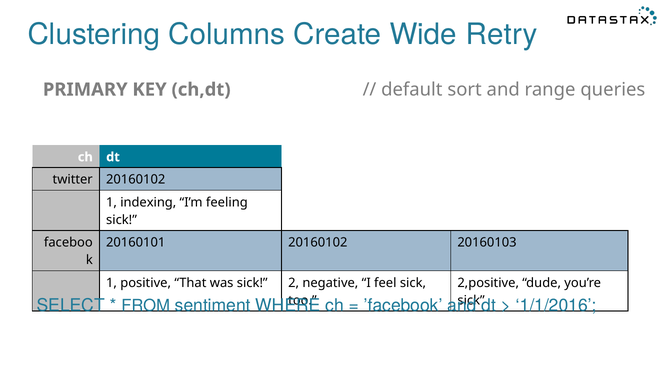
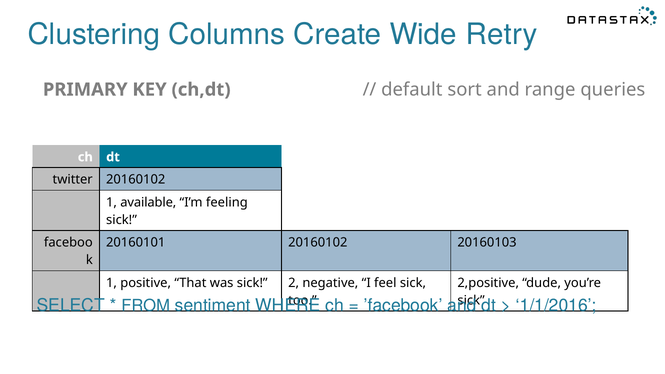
indexing: indexing -> available (148, 202)
